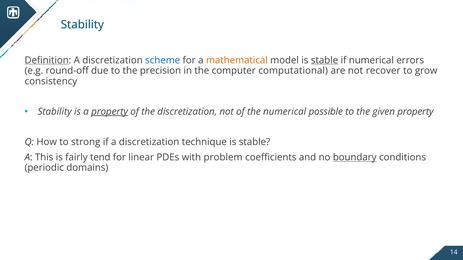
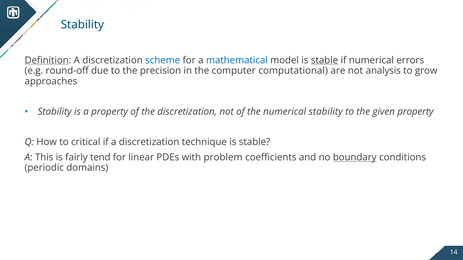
mathematical colour: orange -> blue (237, 60)
recover: recover -> analysis (383, 71)
consistency: consistency -> approaches (51, 81)
property underline: present -> none (110, 112)
numerical possible: possible -> stability (326, 112)
strong: strong -> critical (86, 142)
